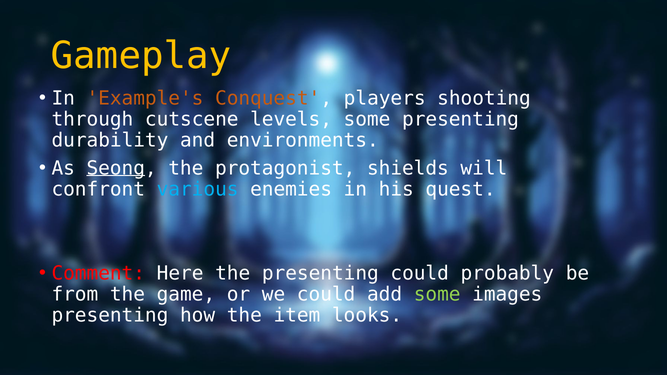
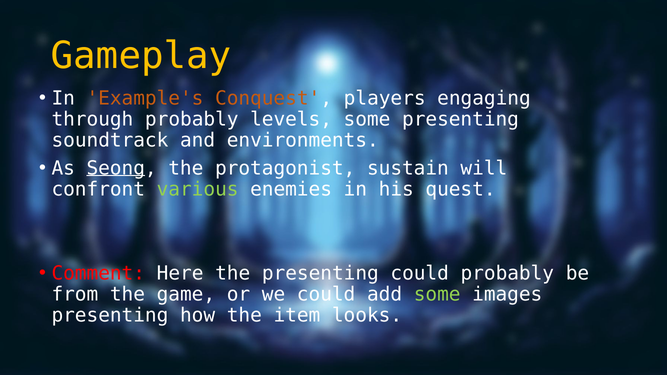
shooting: shooting -> engaging (484, 98)
through cutscene: cutscene -> probably (192, 119)
durability: durability -> soundtrack (110, 140)
shields: shields -> sustain (408, 168)
various colour: light blue -> light green (198, 189)
